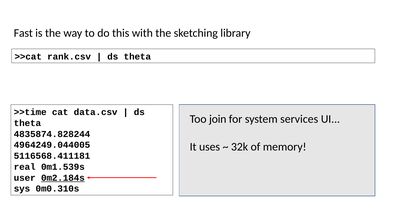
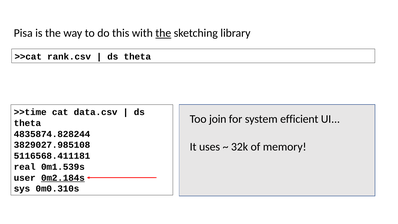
Fast: Fast -> Pisa (23, 33)
the underline: none -> present (163, 33)
services: services -> efficient (299, 119)
4964249.044005: 4964249.044005 -> 3829027.985108 (52, 145)
